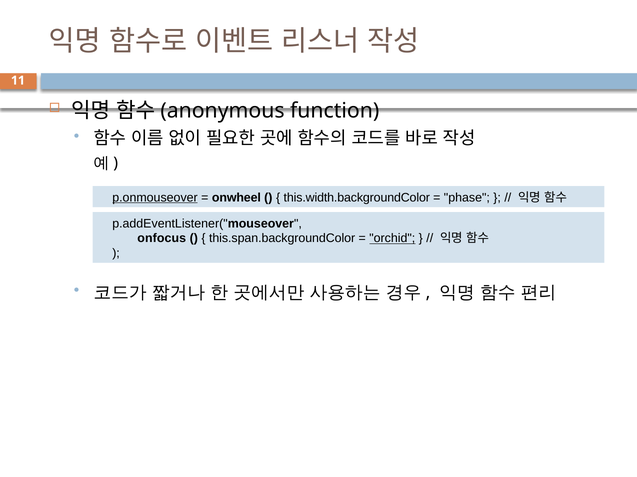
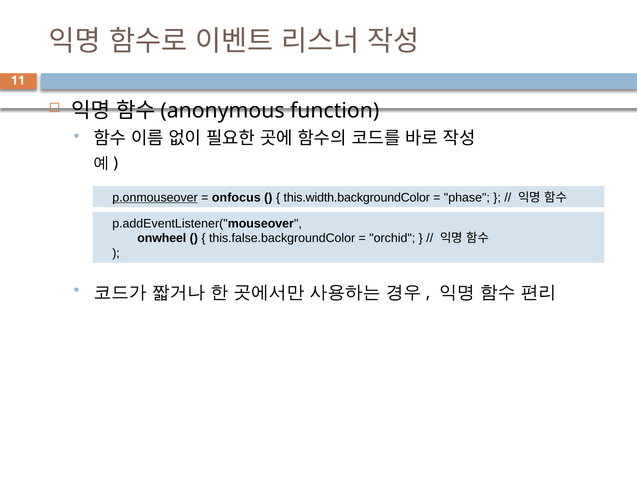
onwheel: onwheel -> onfocus (236, 198)
onfocus: onfocus -> onwheel (162, 239)
this.span.backgroundColor: this.span.backgroundColor -> this.false.backgroundColor (282, 239)
orchid underline: present -> none (392, 239)
